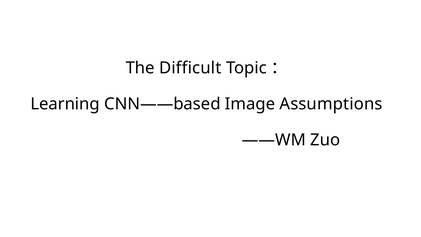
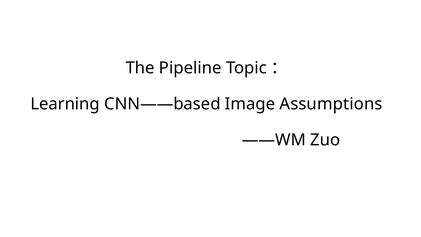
Difficult: Difficult -> Pipeline (190, 68)
